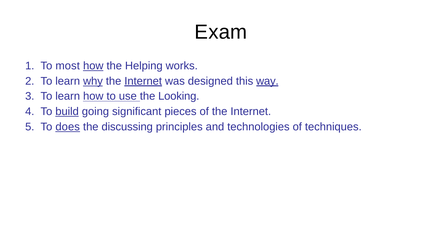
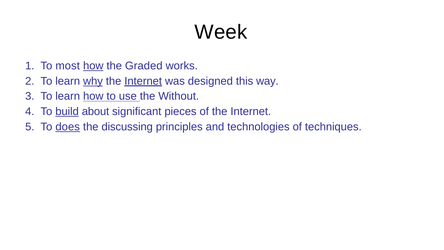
Exam: Exam -> Week (221, 32)
Helping: Helping -> Graded (144, 66)
way underline: present -> none (267, 81)
Looking: Looking -> Without (179, 96)
going: going -> about (96, 111)
